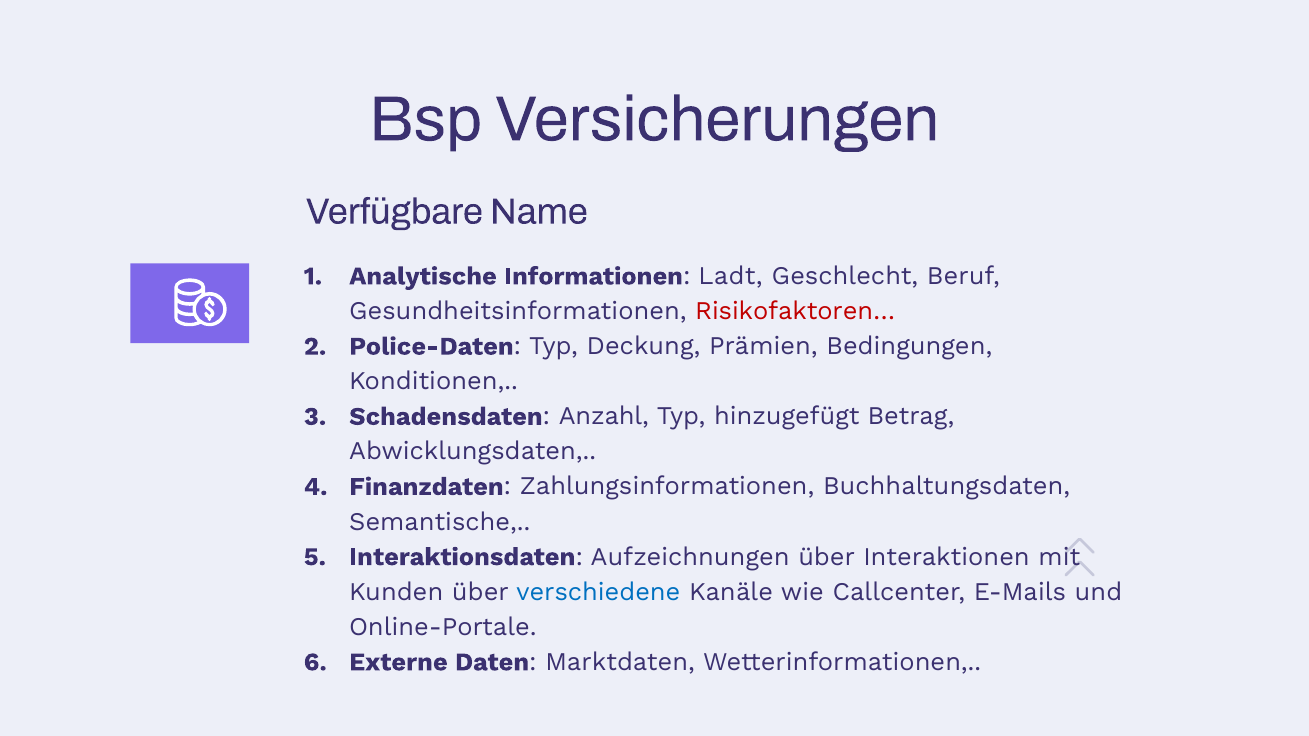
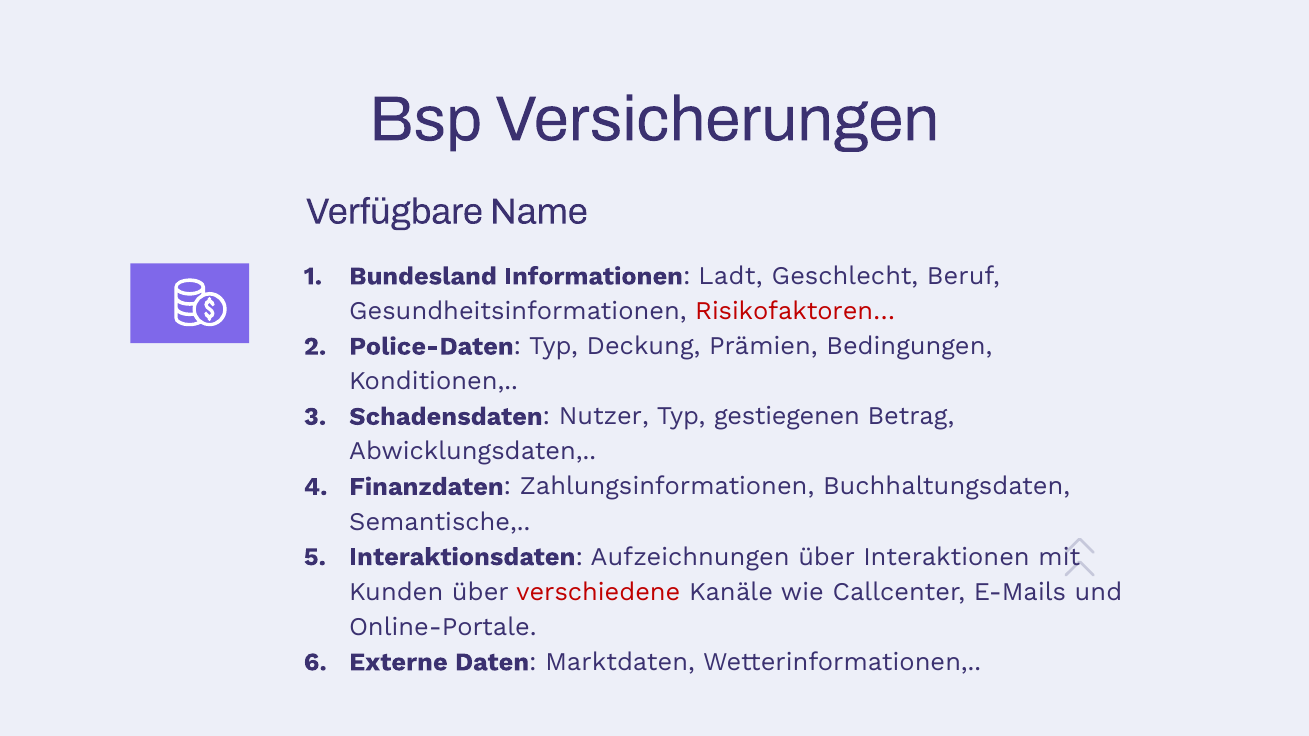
Analytische: Analytische -> Bundesland (423, 276)
Anzahl: Anzahl -> Nutzer (604, 417)
hinzugefügt: hinzugefügt -> gestiegenen (787, 417)
verschiedene colour: blue -> red (598, 592)
